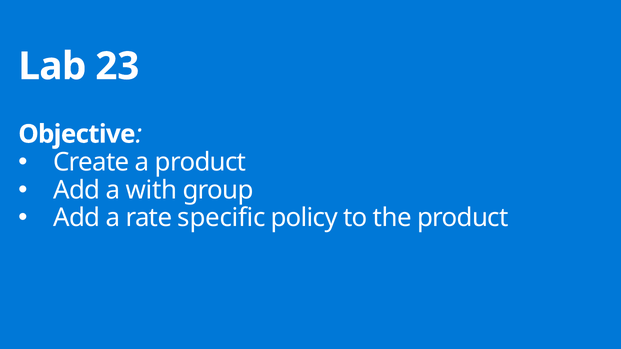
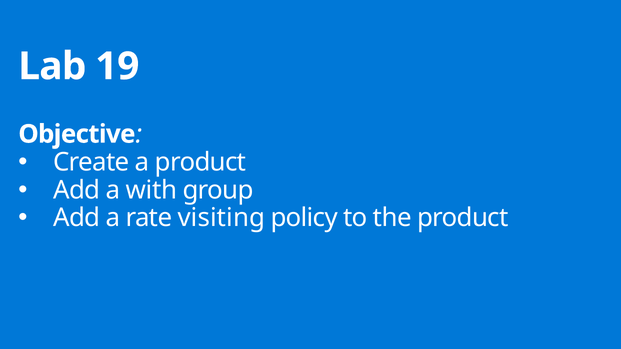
23: 23 -> 19 (117, 66)
specific: specific -> visiting (221, 218)
